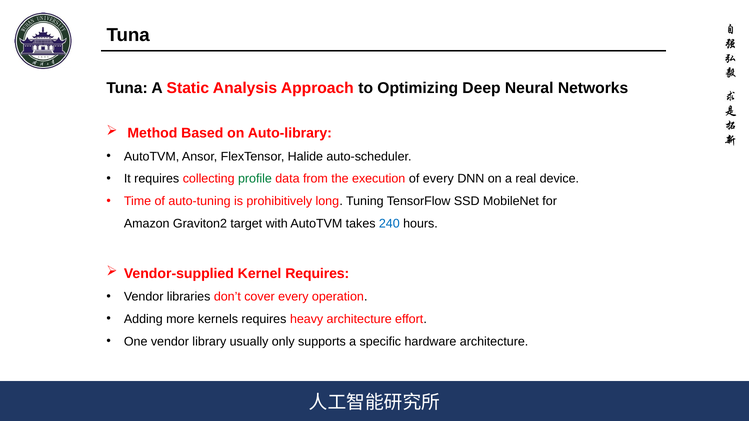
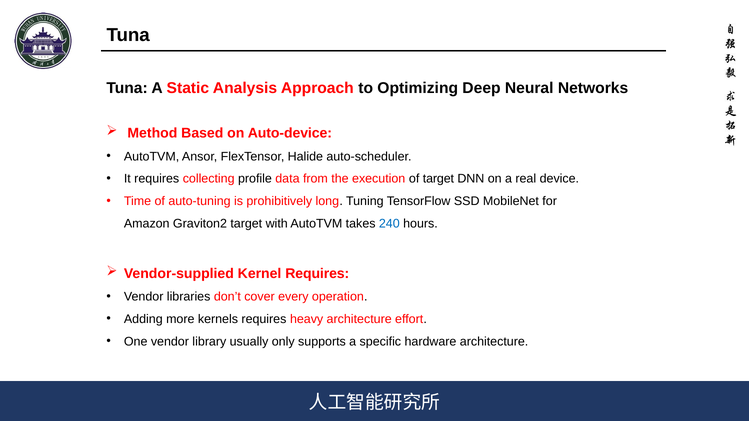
Auto-library: Auto-library -> Auto-device (290, 133)
profile colour: green -> black (255, 179)
of every: every -> target (438, 179)
